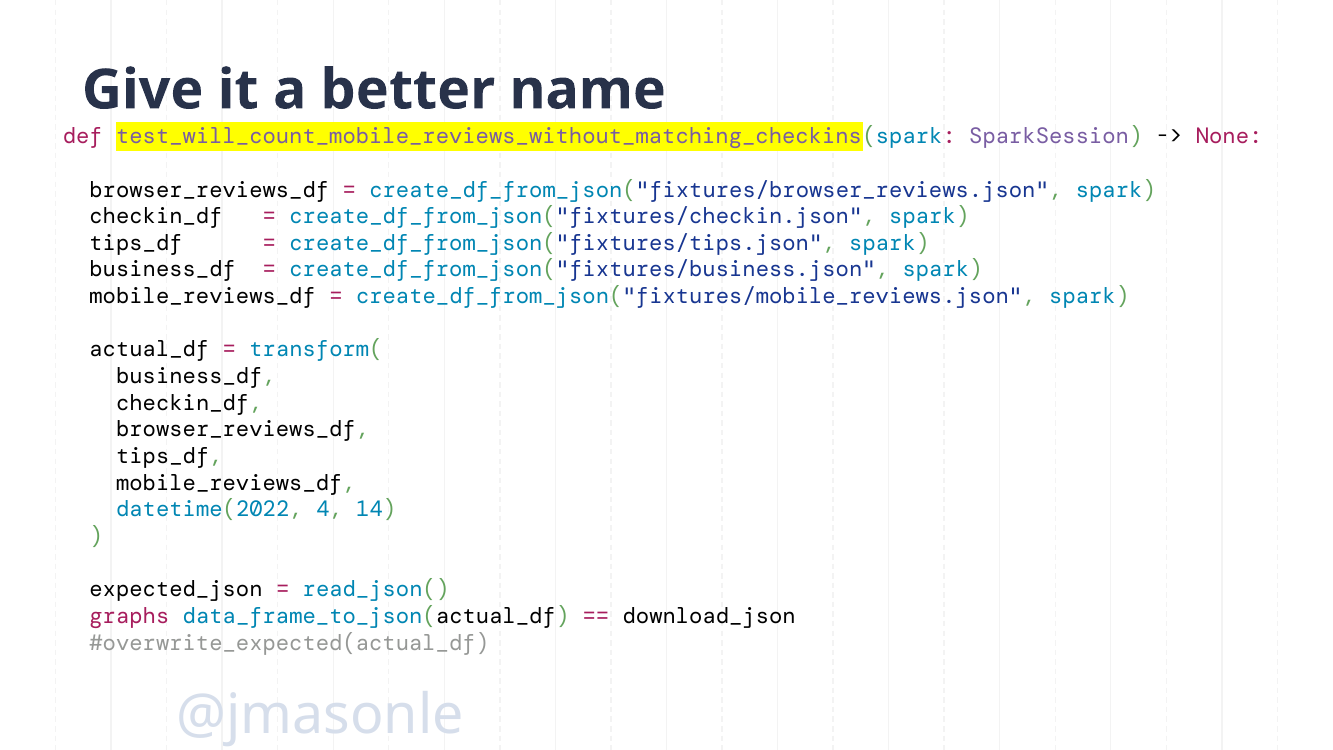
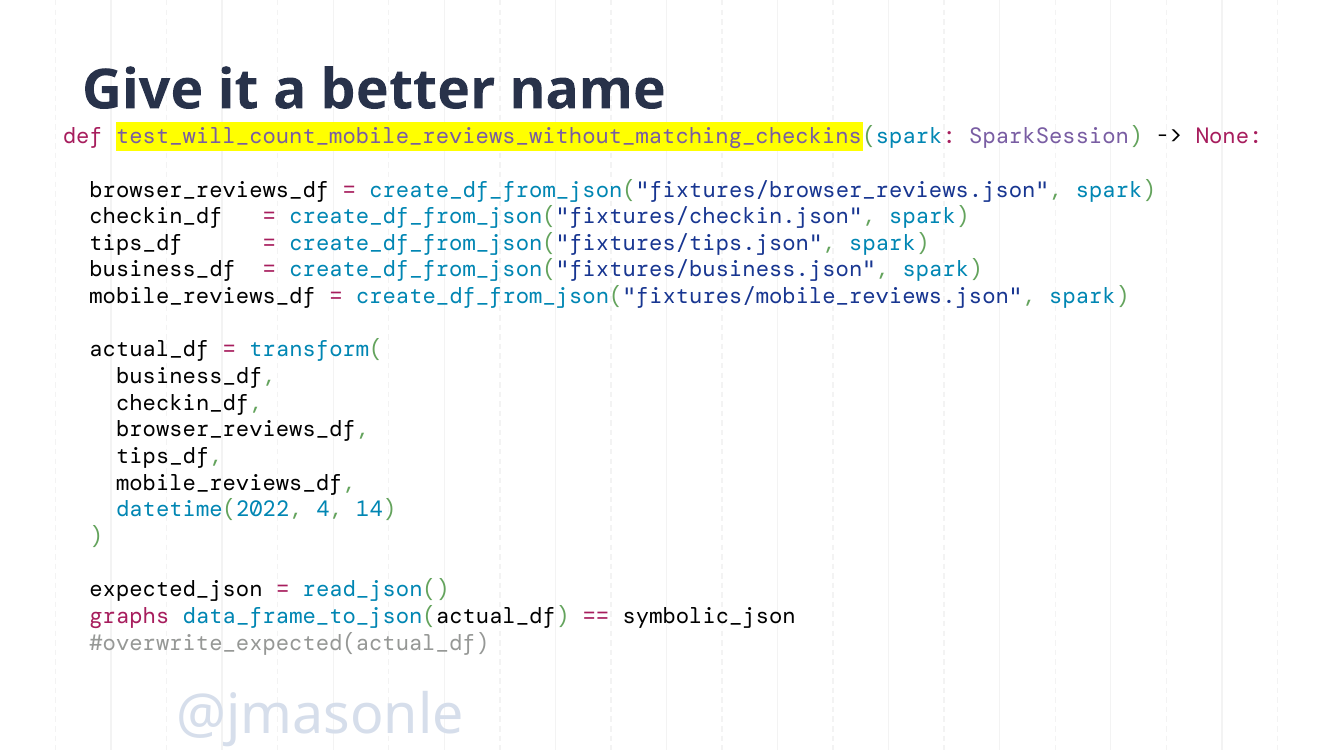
download_json: download_json -> symbolic_json (709, 616)
